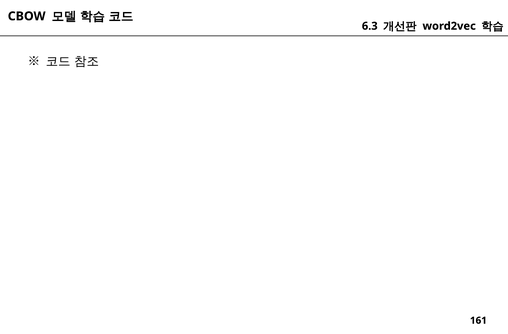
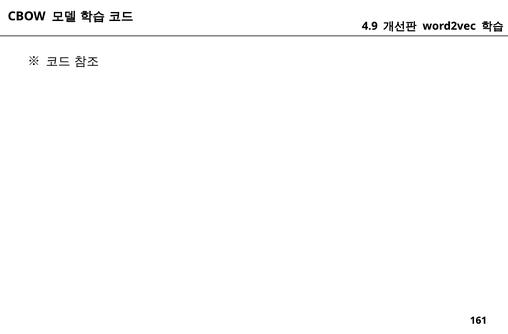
6.3: 6.3 -> 4.9 (370, 26)
